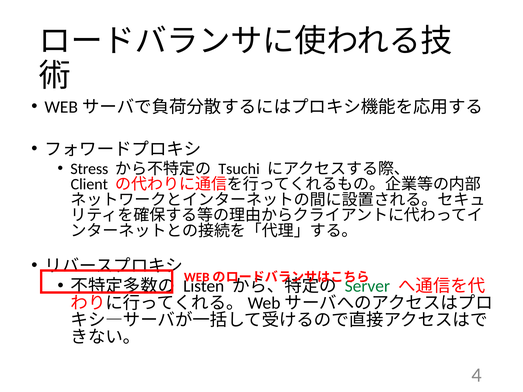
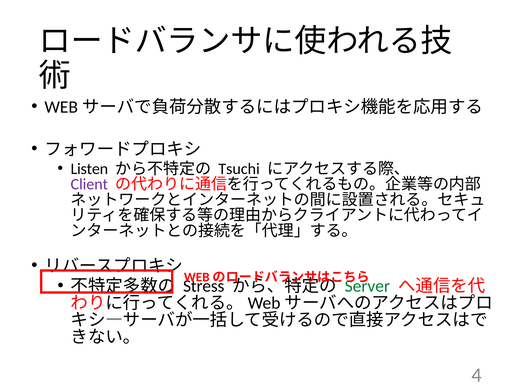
Stress: Stress -> Listen (89, 169)
Client colour: black -> purple (89, 184)
Listen: Listen -> Stress (204, 286)
